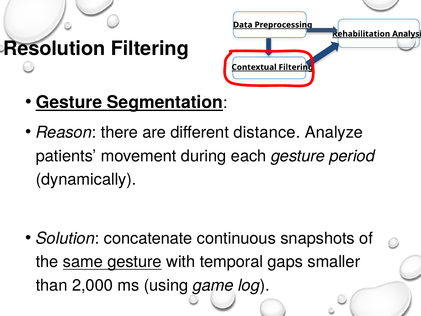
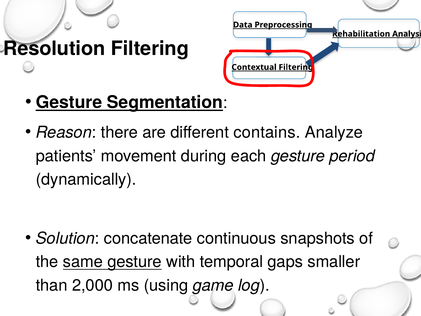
distance: distance -> contains (267, 132)
